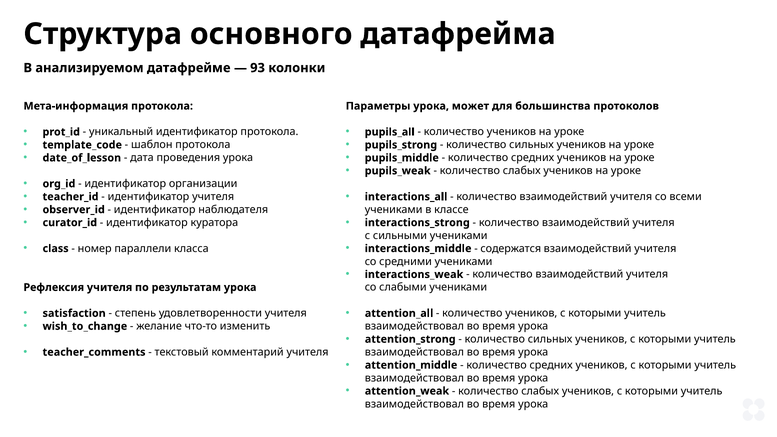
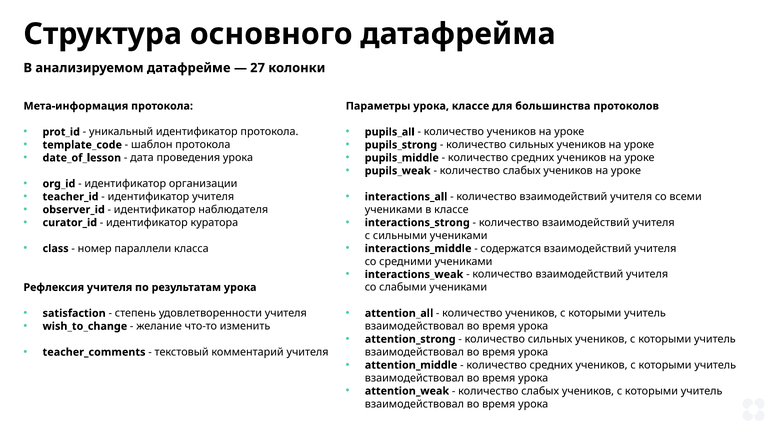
93: 93 -> 27 (258, 68)
урока может: может -> классе (470, 106)
